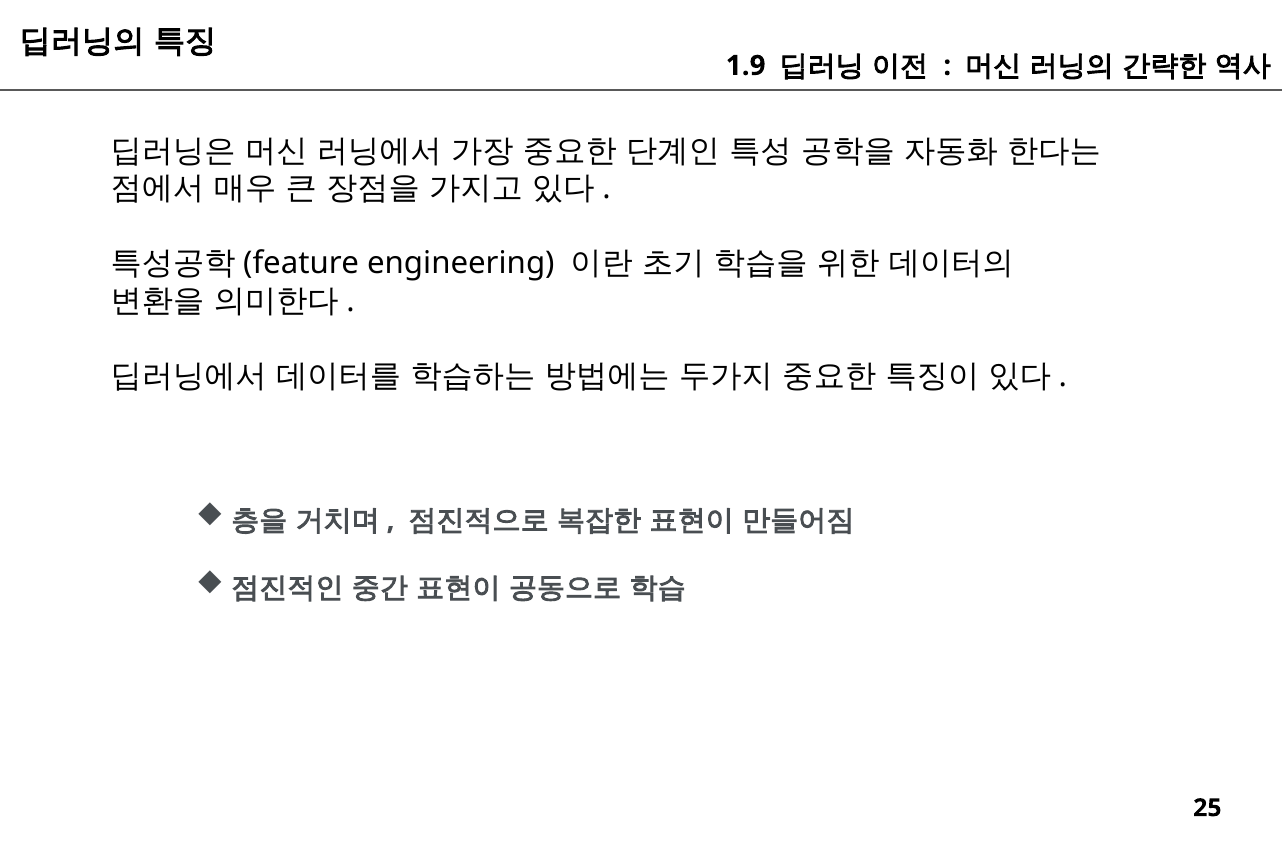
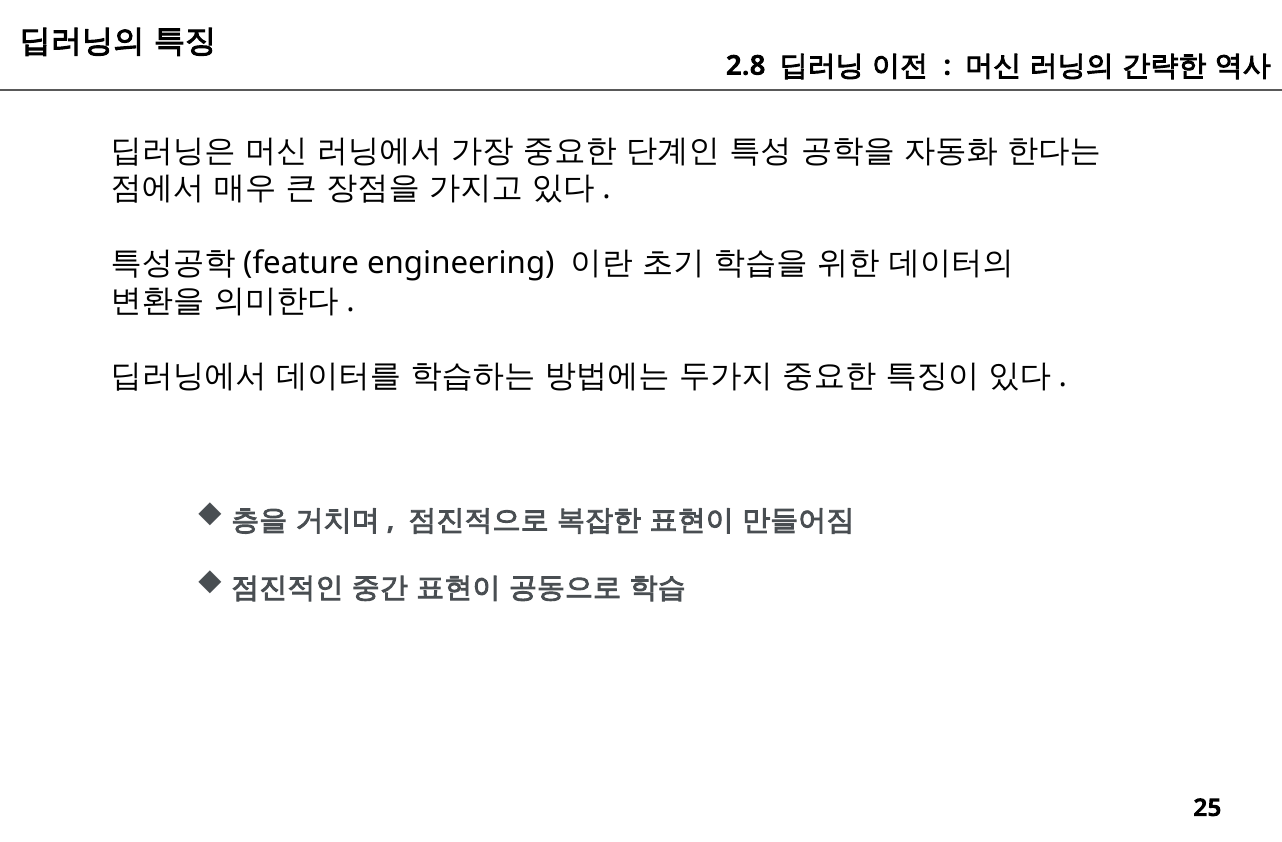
1.9: 1.9 -> 2.8 (746, 66)
